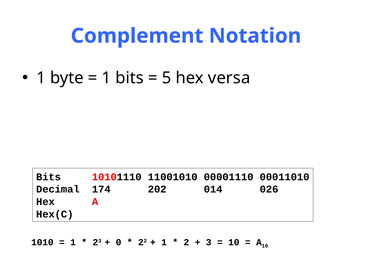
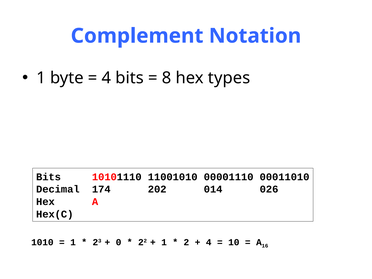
1: 1 -> 4 (106, 78)
5: 5 -> 8 (167, 78)
versa: versa -> types (229, 78)
3: 3 -> 4 (209, 242)
